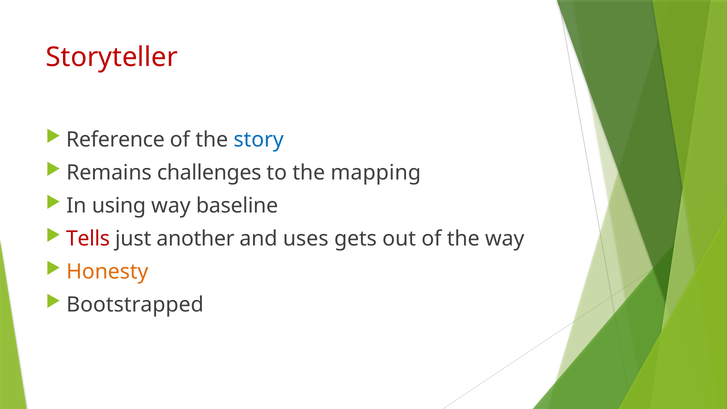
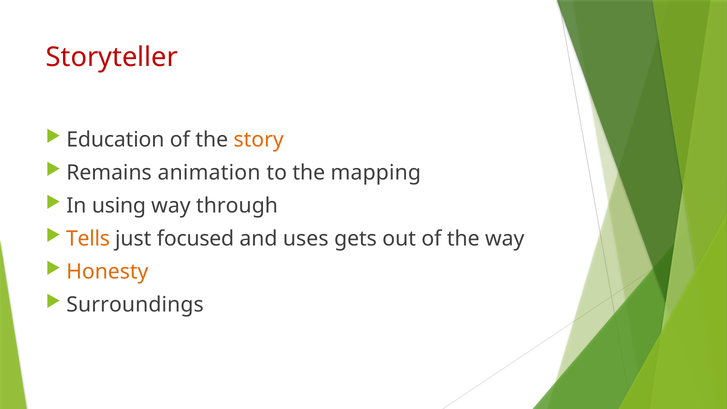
Reference: Reference -> Education (115, 140)
story colour: blue -> orange (259, 140)
challenges: challenges -> animation (209, 173)
baseline: baseline -> through (237, 206)
Tells colour: red -> orange (88, 239)
another: another -> focused (196, 239)
Bootstrapped: Bootstrapped -> Surroundings (135, 305)
